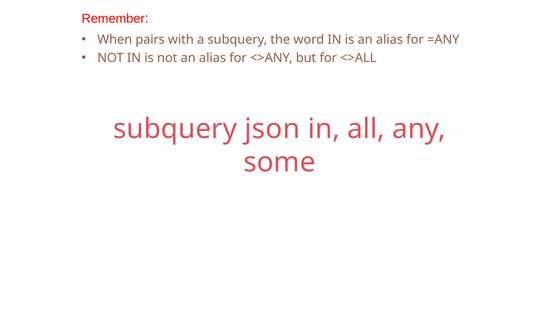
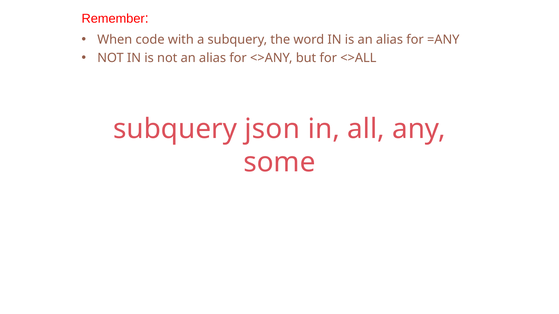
pairs: pairs -> code (150, 40)
